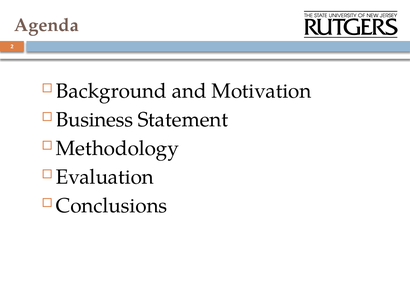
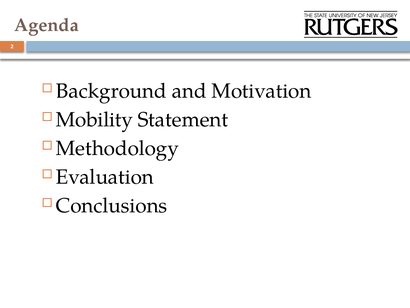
Business: Business -> Mobility (94, 120)
